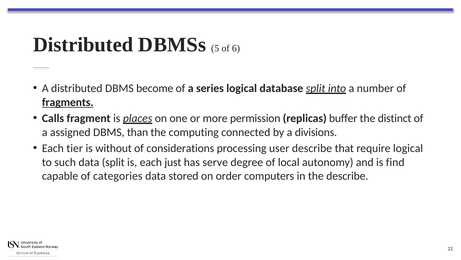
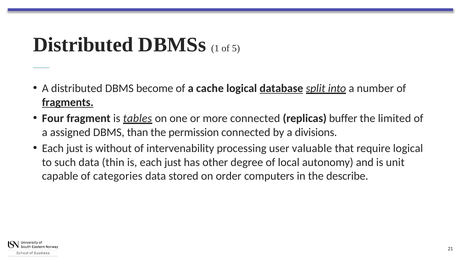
5: 5 -> 1 (215, 48)
6: 6 -> 5 (236, 48)
series: series -> cache (210, 88)
database underline: none -> present (281, 88)
Calls: Calls -> Four (53, 118)
places: places -> tables (138, 118)
more permission: permission -> connected (255, 118)
distinct: distinct -> limited (395, 118)
computing: computing -> permission (194, 132)
tier: tier -> just (75, 148)
considerations: considerations -> intervenability (180, 148)
user describe: describe -> valuable (312, 148)
data split: split -> thin (113, 162)
serve: serve -> other (215, 162)
find: find -> unit (395, 162)
